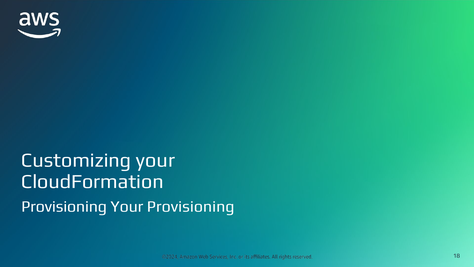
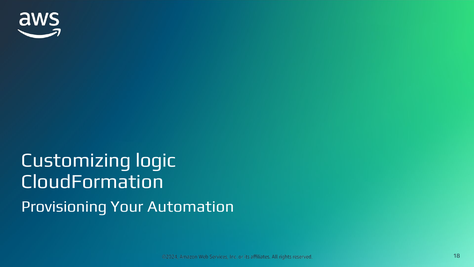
Customizing your: your -> logic (156, 160)
Your Provisioning: Provisioning -> Automation (191, 206)
